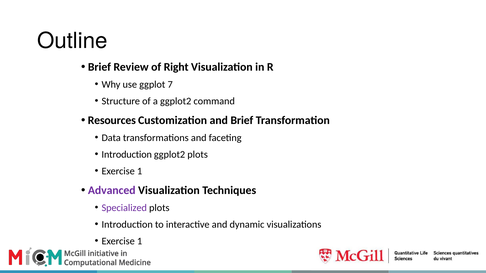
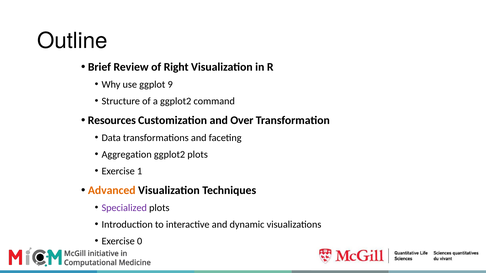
7: 7 -> 9 (170, 84)
and Brief: Brief -> Over (242, 120)
Introduction: Introduction -> Aggregation (127, 155)
Advanced colour: purple -> orange (112, 191)
1: 1 -> 0 (140, 241)
